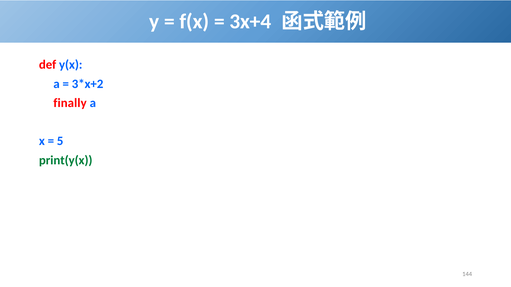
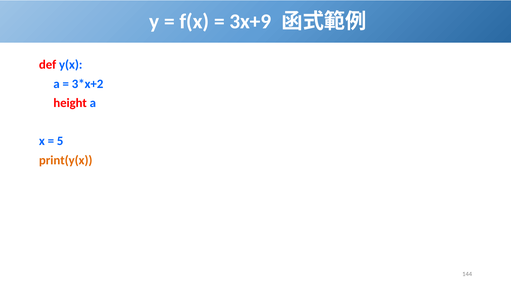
3x+4: 3x+4 -> 3x+9 (250, 21)
finally: finally -> height (70, 103)
print(y(x colour: green -> orange (66, 160)
